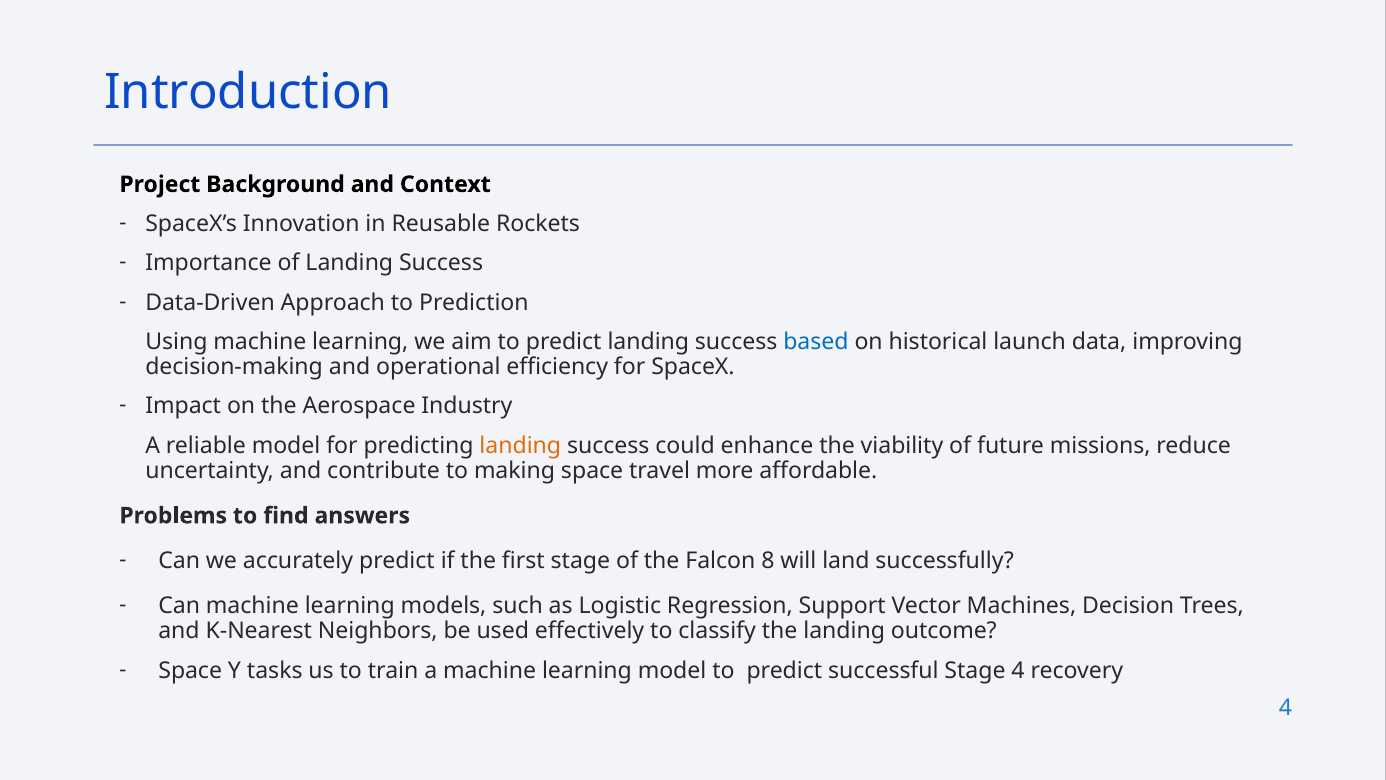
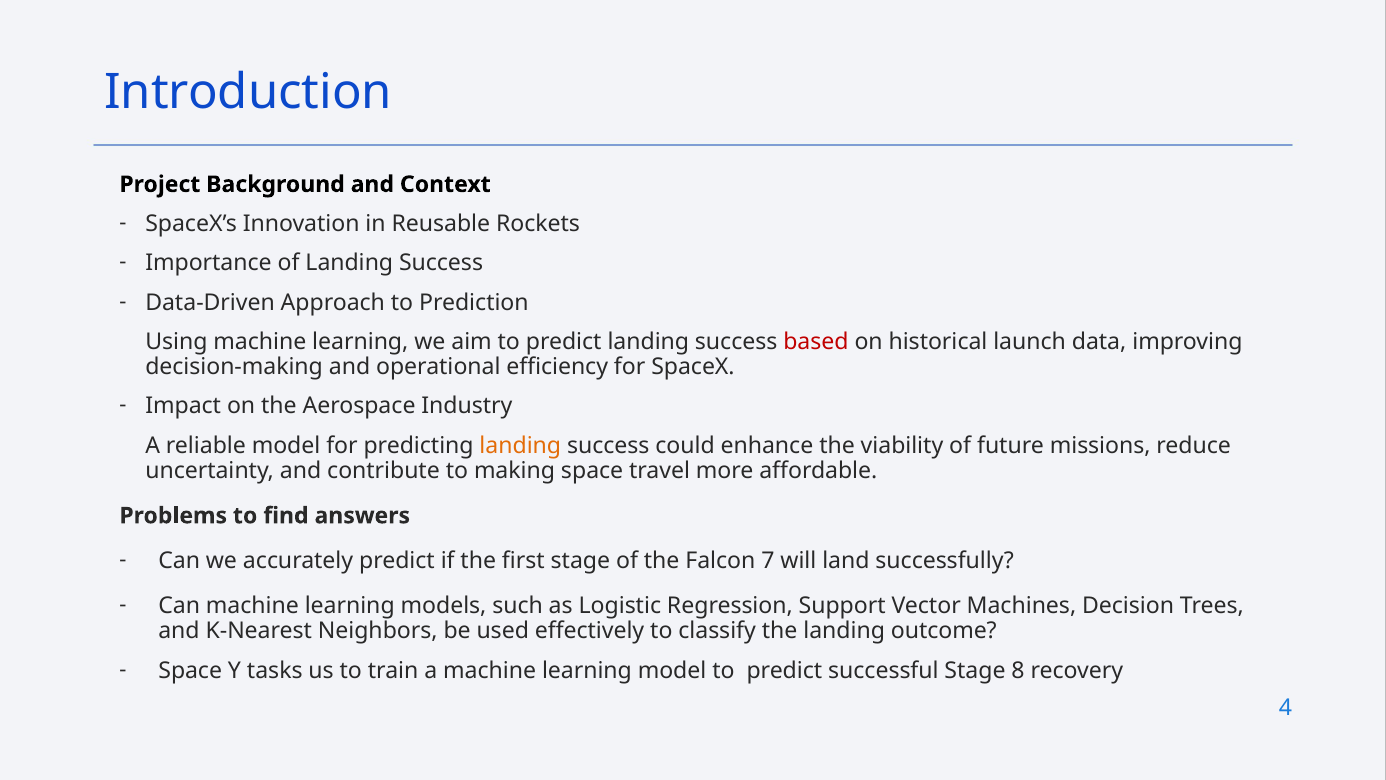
based colour: blue -> red (816, 342)
8: 8 -> 7 (768, 561)
Stage 4: 4 -> 8 (1018, 670)
